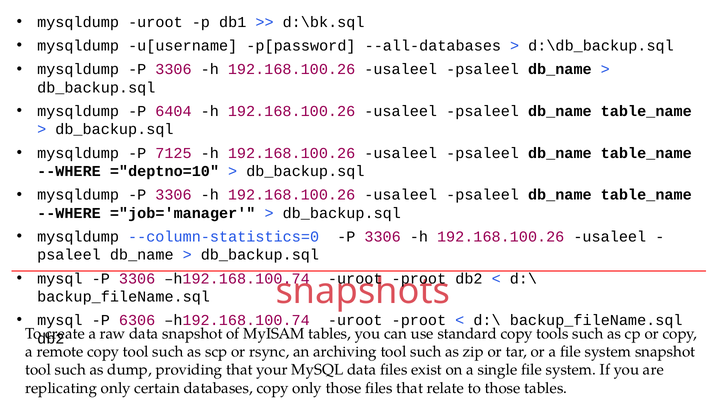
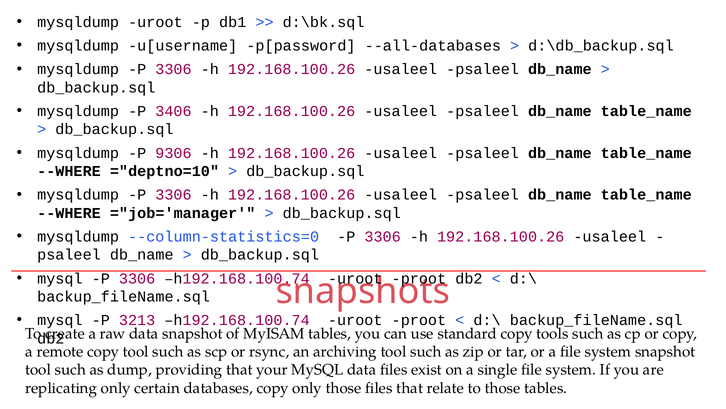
6404: 6404 -> 3406 (173, 111)
7125: 7125 -> 9306 (173, 153)
6306: 6306 -> 3213 (137, 320)
